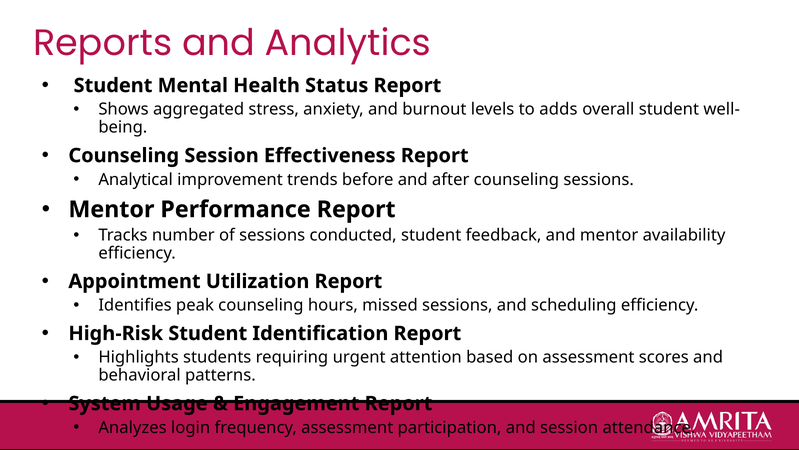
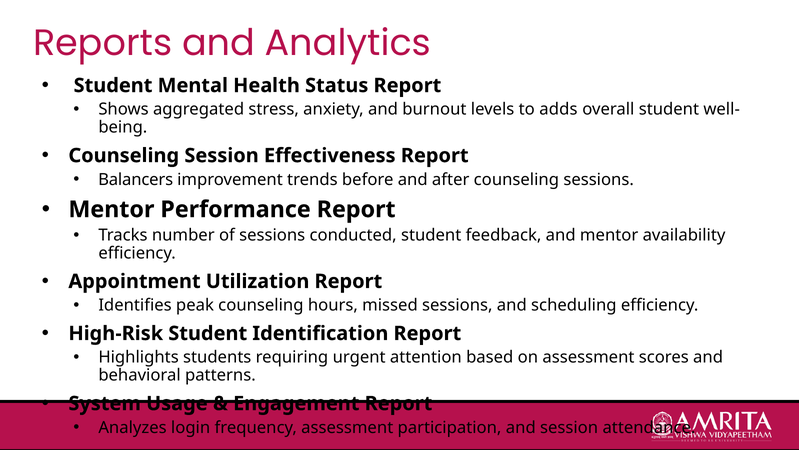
Analytical: Analytical -> Balancers (136, 179)
